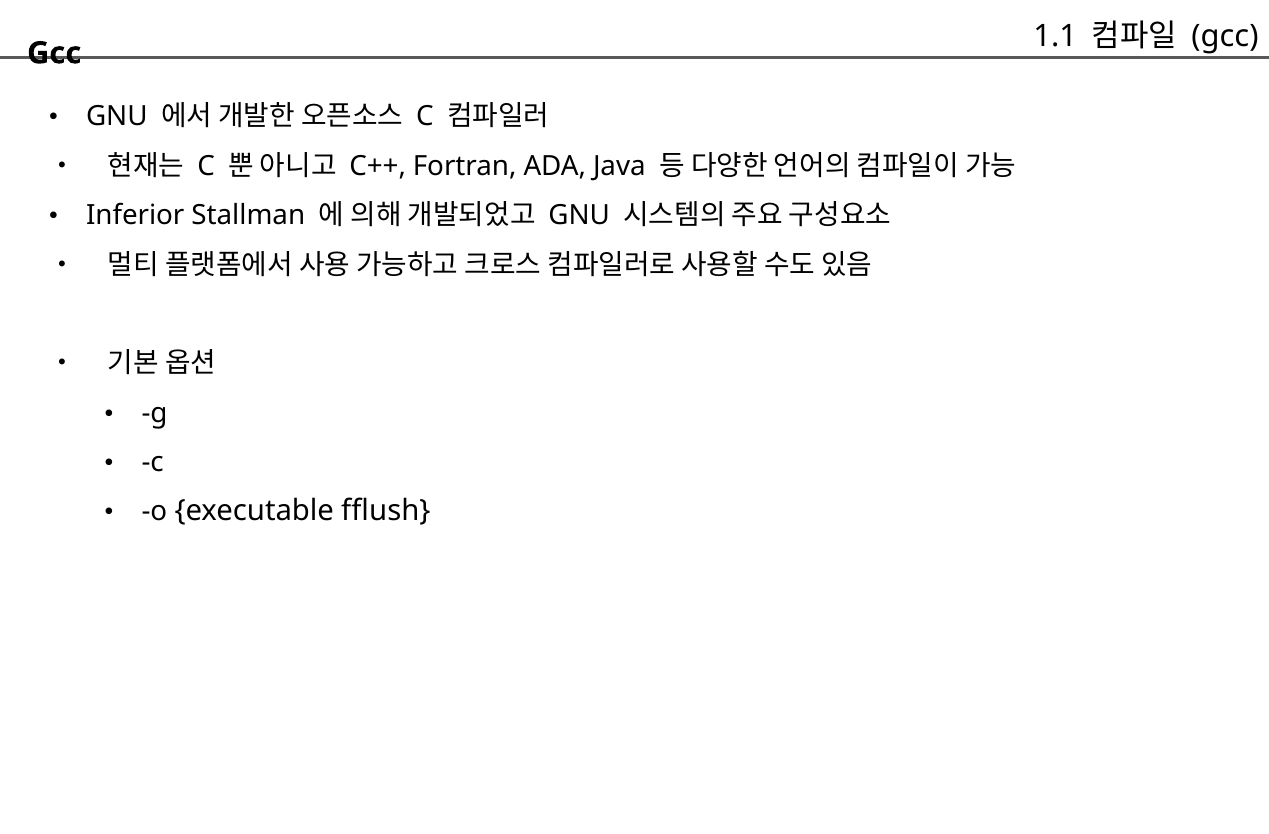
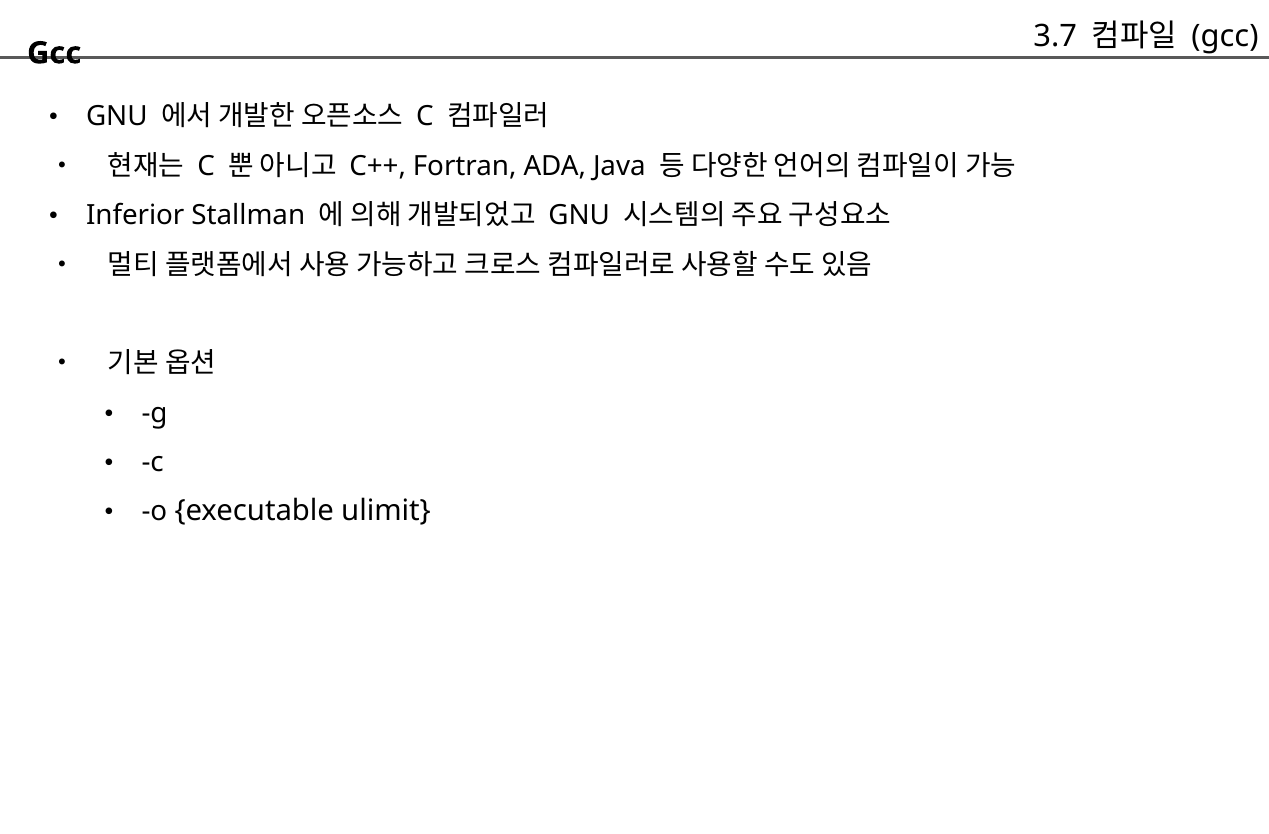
1.1: 1.1 -> 3.7 (1055, 36)
fflush: fflush -> ulimit (386, 511)
